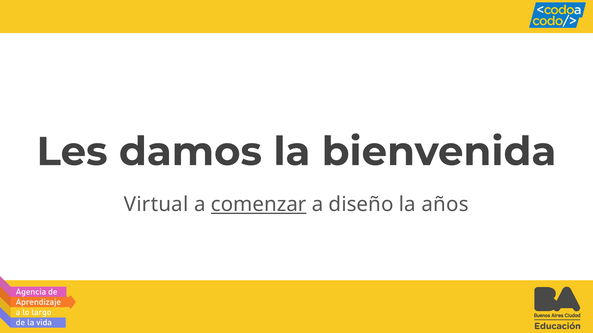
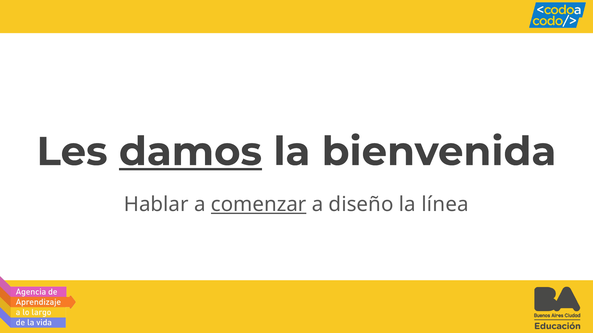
damos underline: none -> present (190, 152)
Virtual: Virtual -> Hablar (156, 205)
años: años -> línea (445, 205)
